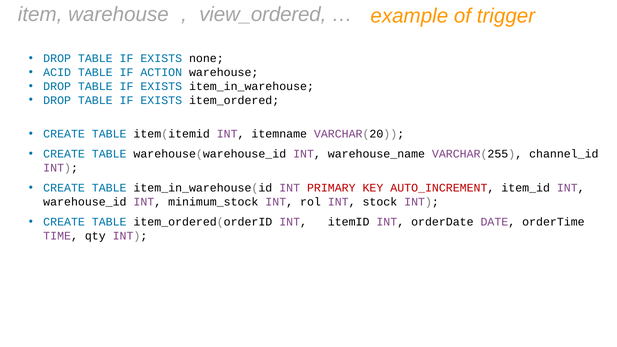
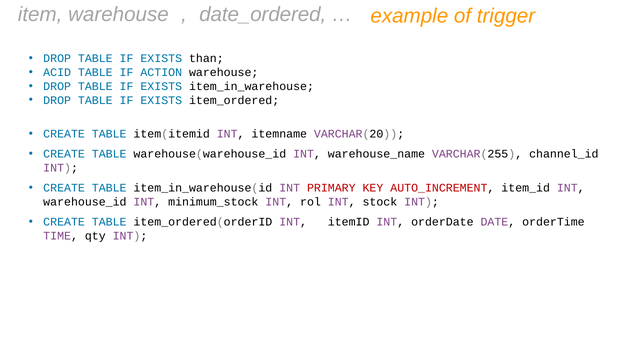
view_ordered: view_ordered -> date_ordered (263, 15)
none: none -> than (206, 59)
